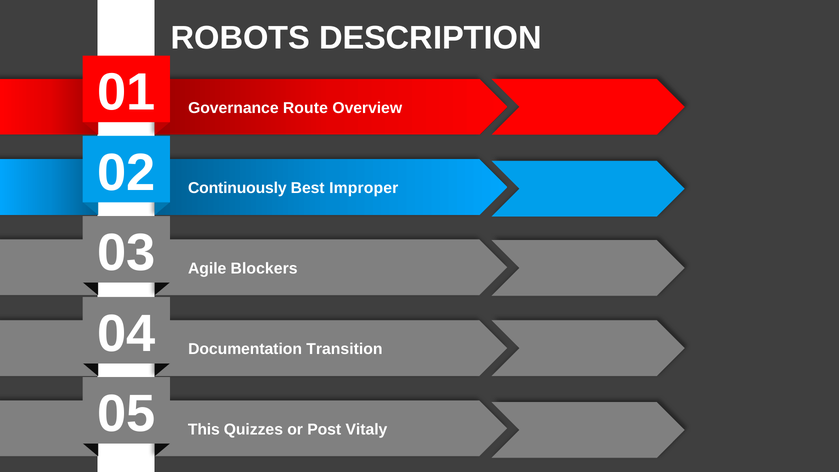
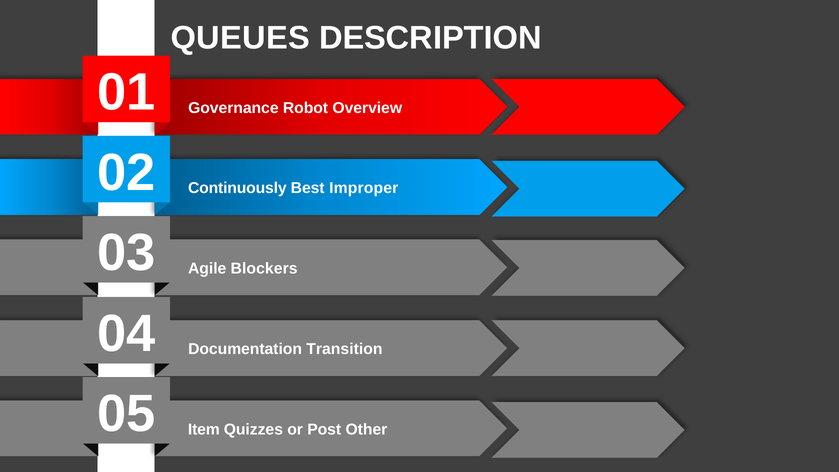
ROBOTS: ROBOTS -> QUEUES (240, 38)
Route: Route -> Robot (305, 108)
This: This -> Item (204, 429)
Vitaly: Vitaly -> Other (366, 429)
